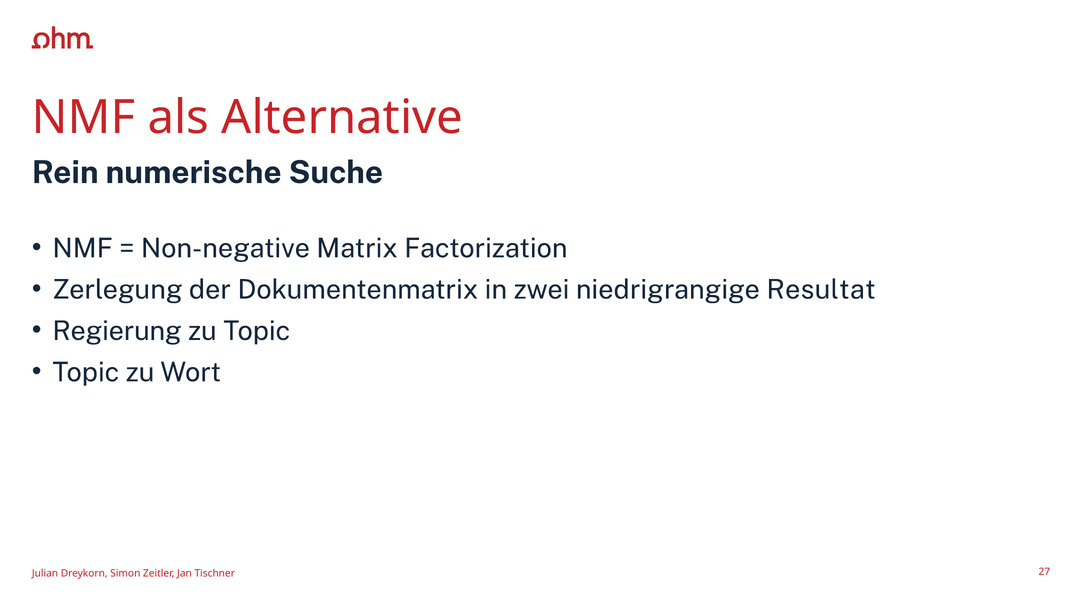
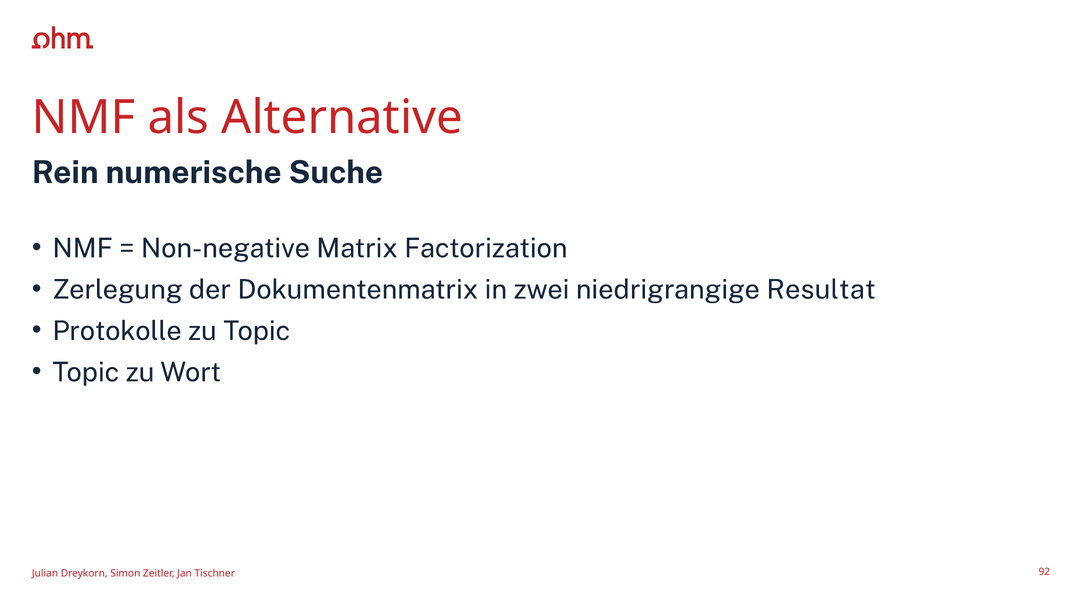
Regierung: Regierung -> Protokolle (117, 331)
27: 27 -> 92 (1044, 572)
